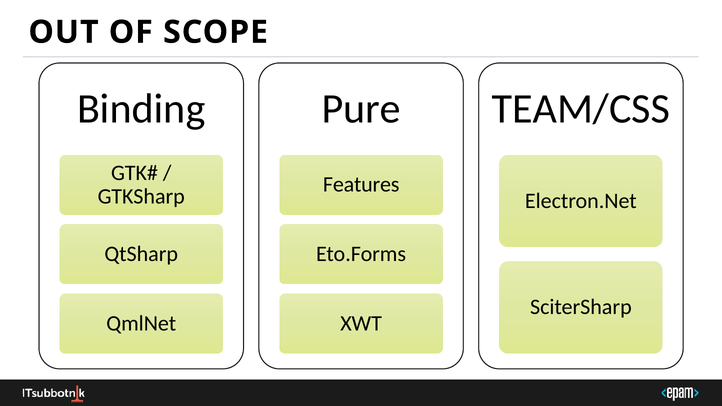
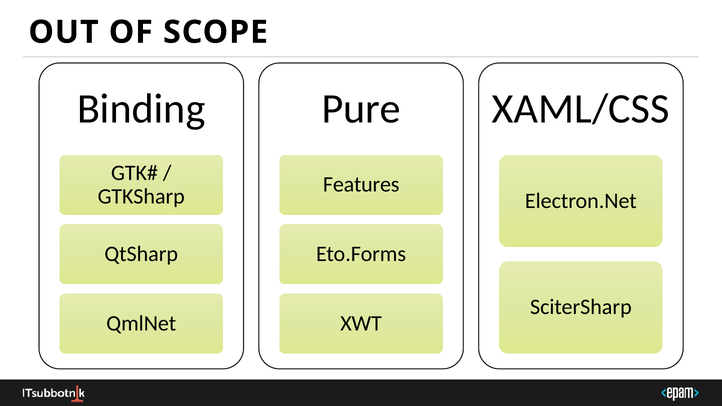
TEAM/CSS: TEAM/CSS -> XAML/CSS (581, 109)
